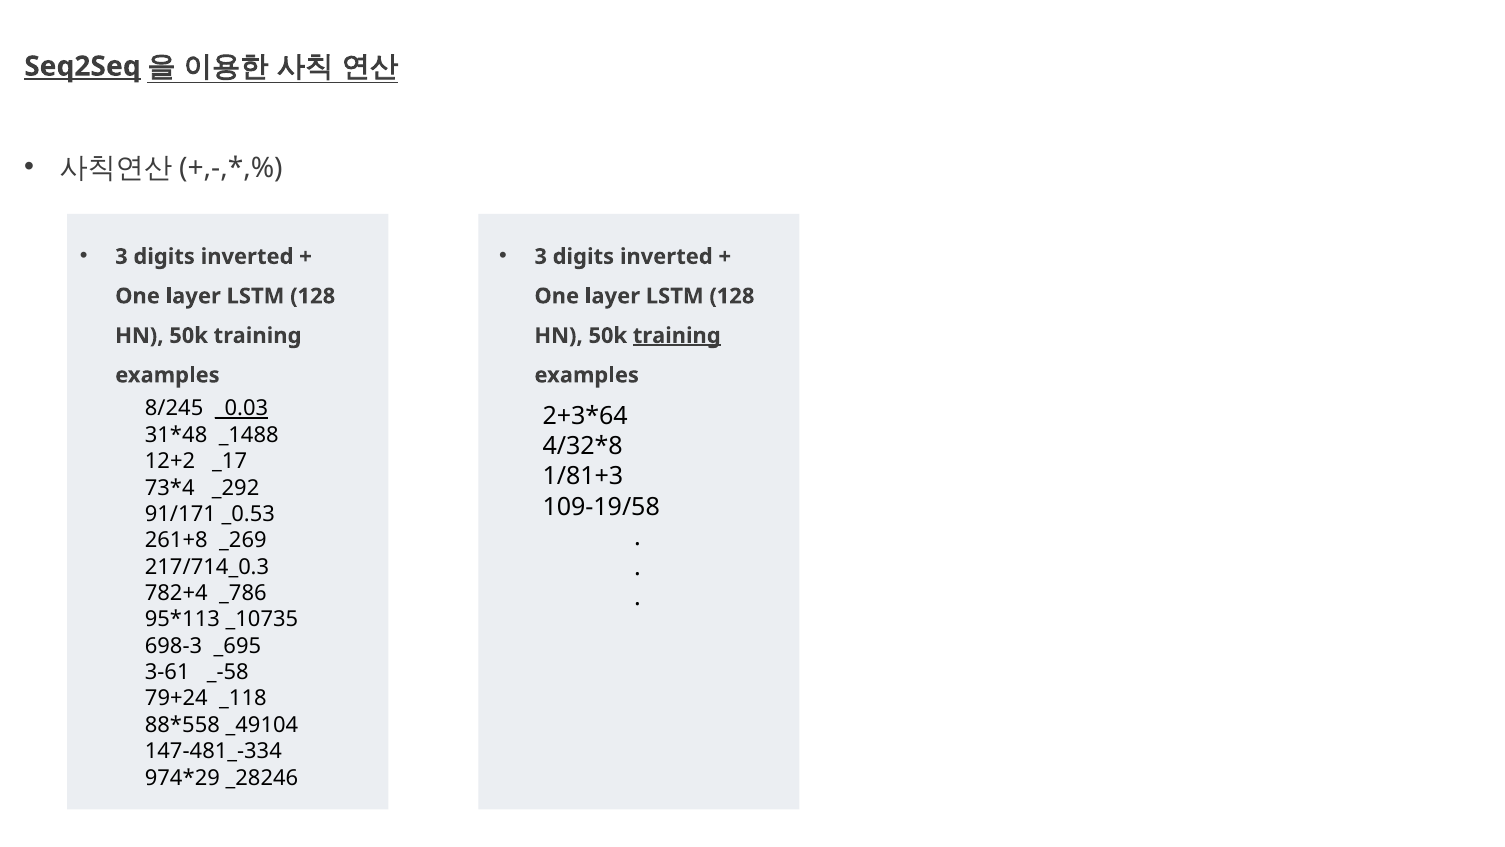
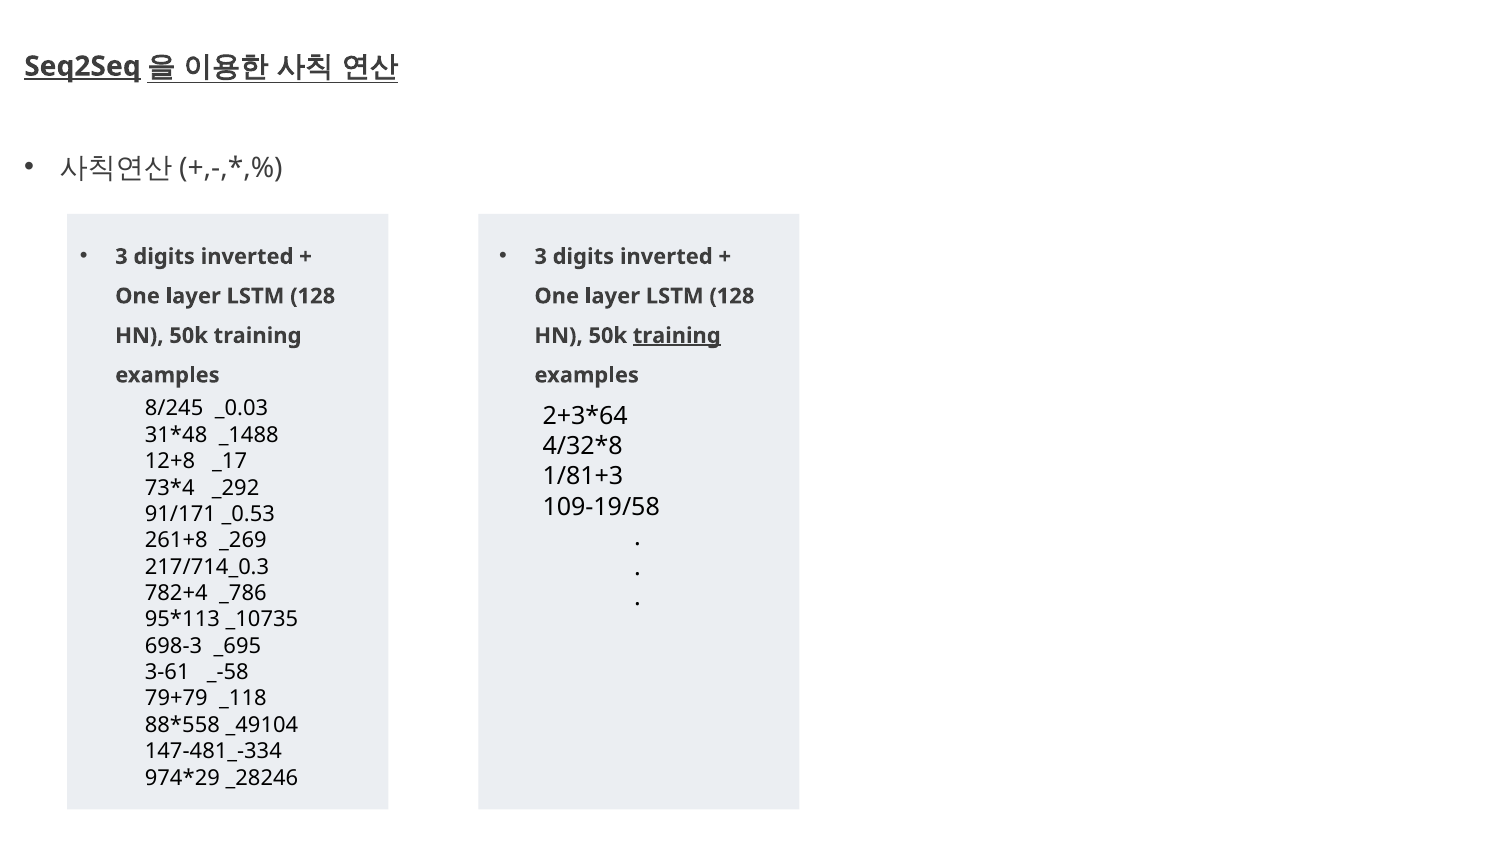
_0.03 underline: present -> none (241, 408)
12+2: 12+2 -> 12+8 (170, 461)
79+24: 79+24 -> 79+79 (176, 698)
